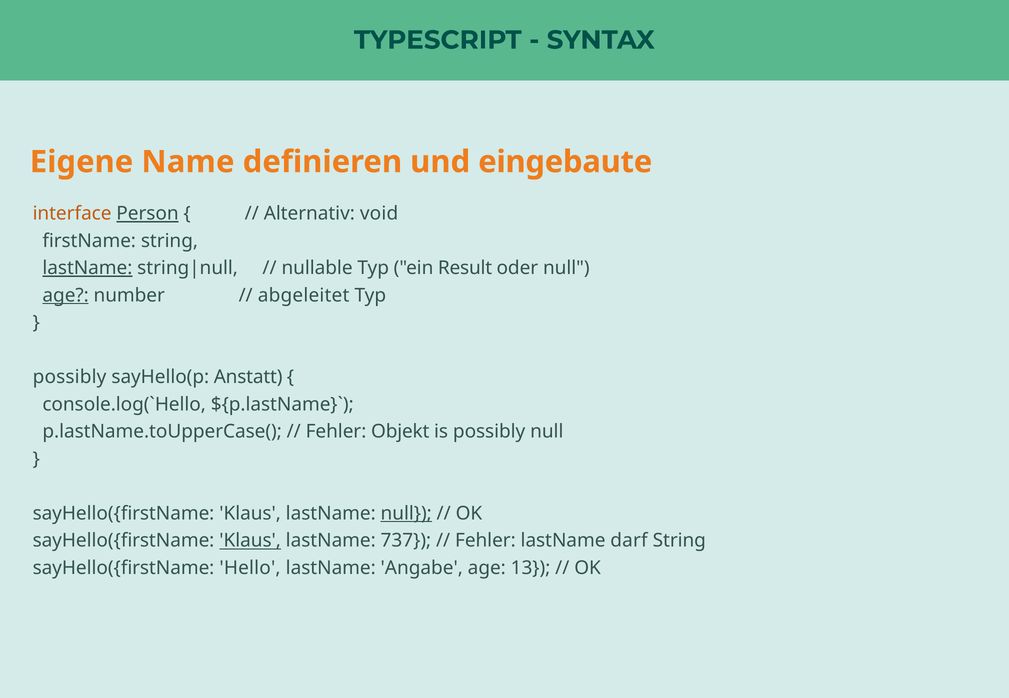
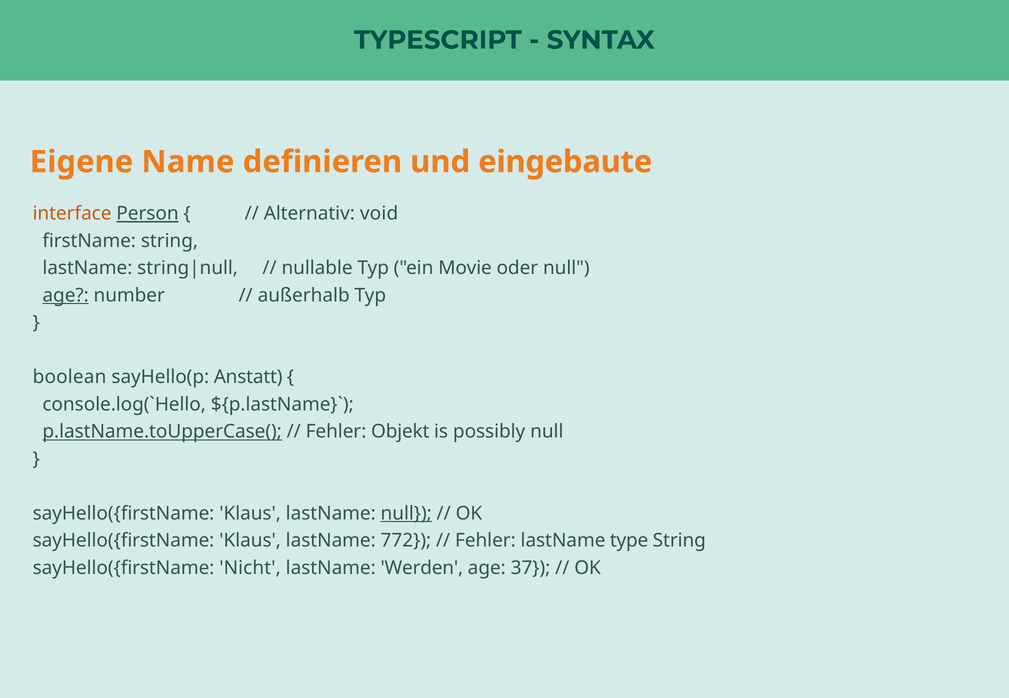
lastName underline: present -> none (87, 268)
Result: Result -> Movie (465, 268)
abgeleitet: abgeleitet -> außerhalb (304, 296)
possibly: possibly -> boolean (70, 377)
p.lastName.toUpperCase( underline: none -> present (162, 432)
Klaus underline: present -> none (250, 541)
737: 737 -> 772 (406, 541)
darf: darf -> type (629, 541)
Hello: Hello -> Nicht (250, 568)
Angabe: Angabe -> Werden (422, 568)
13: 13 -> 37 (531, 568)
